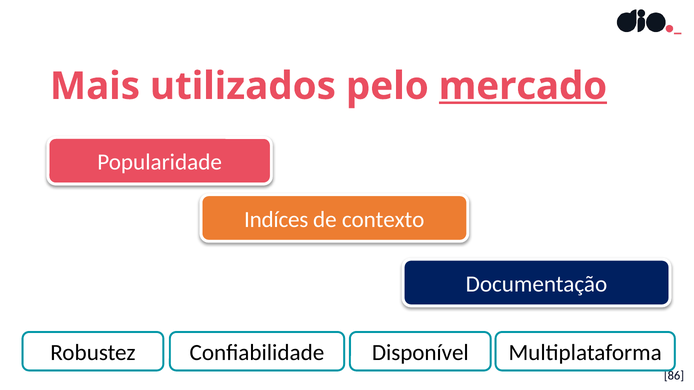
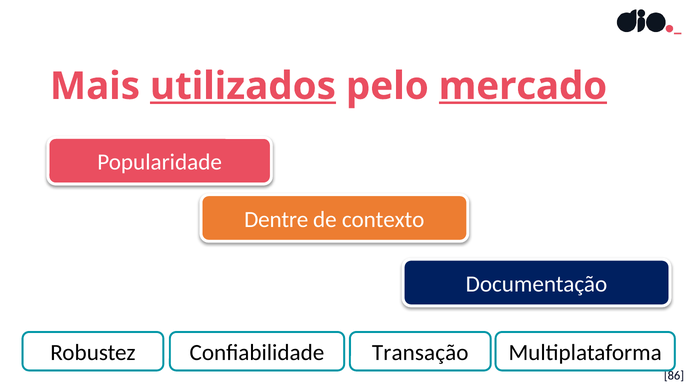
utilizados underline: none -> present (243, 86)
Indíces: Indíces -> Dentre (276, 220)
Disponível: Disponível -> Transação (420, 353)
